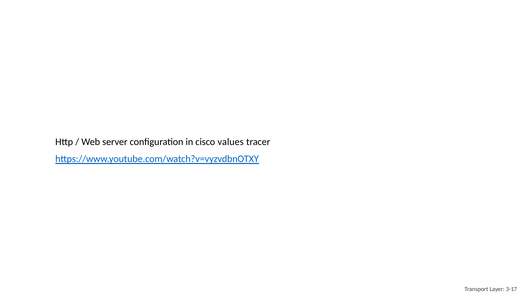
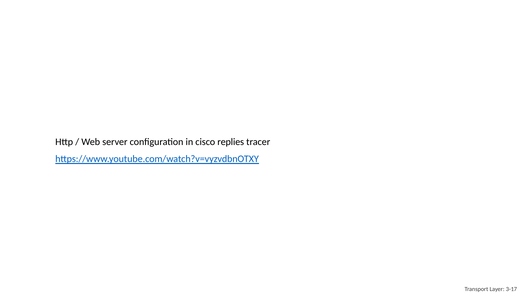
values: values -> replies (231, 142)
